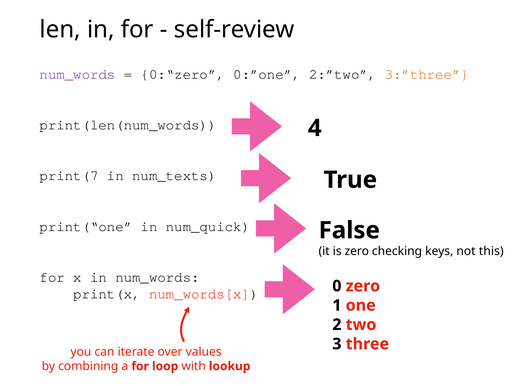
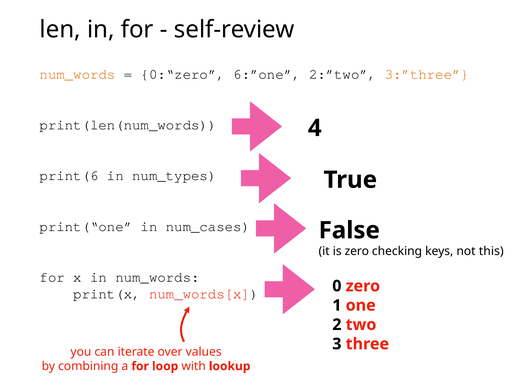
num_words colour: purple -> orange (78, 74)
0:”one: 0:”one -> 6:”one (267, 74)
print(7: print(7 -> print(6 (69, 175)
num_texts: num_texts -> num_types (174, 175)
num_quick: num_quick -> num_cases (208, 226)
